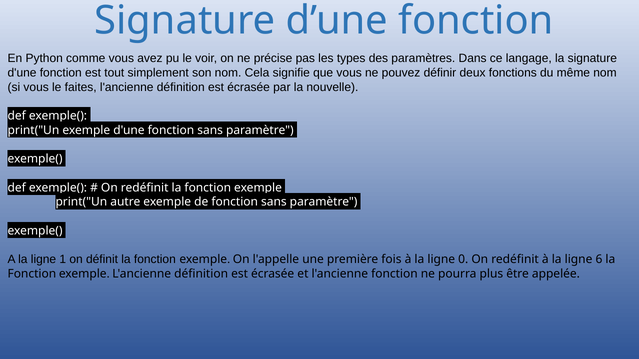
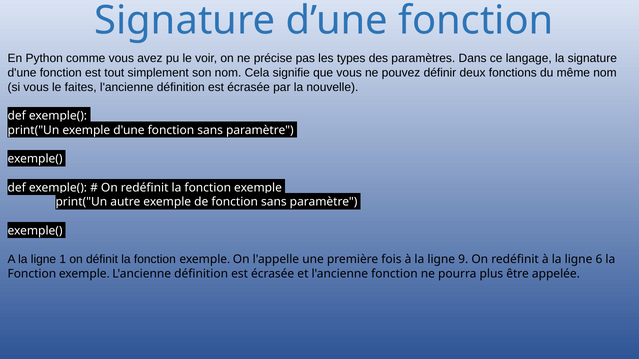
0: 0 -> 9 (463, 260)
